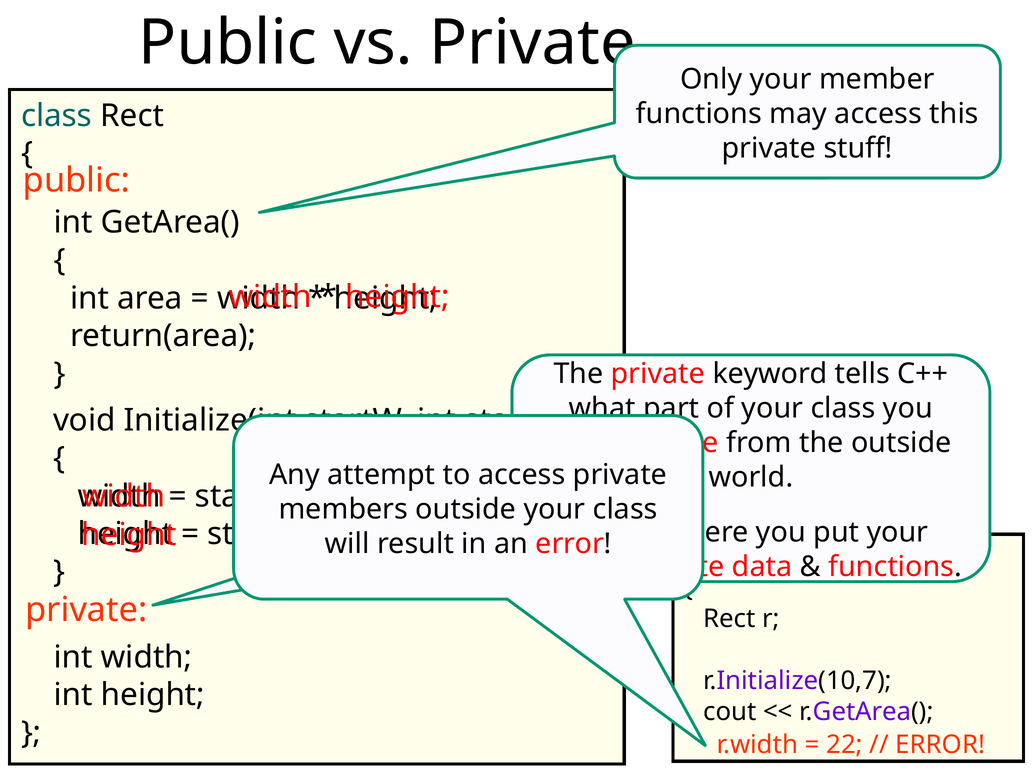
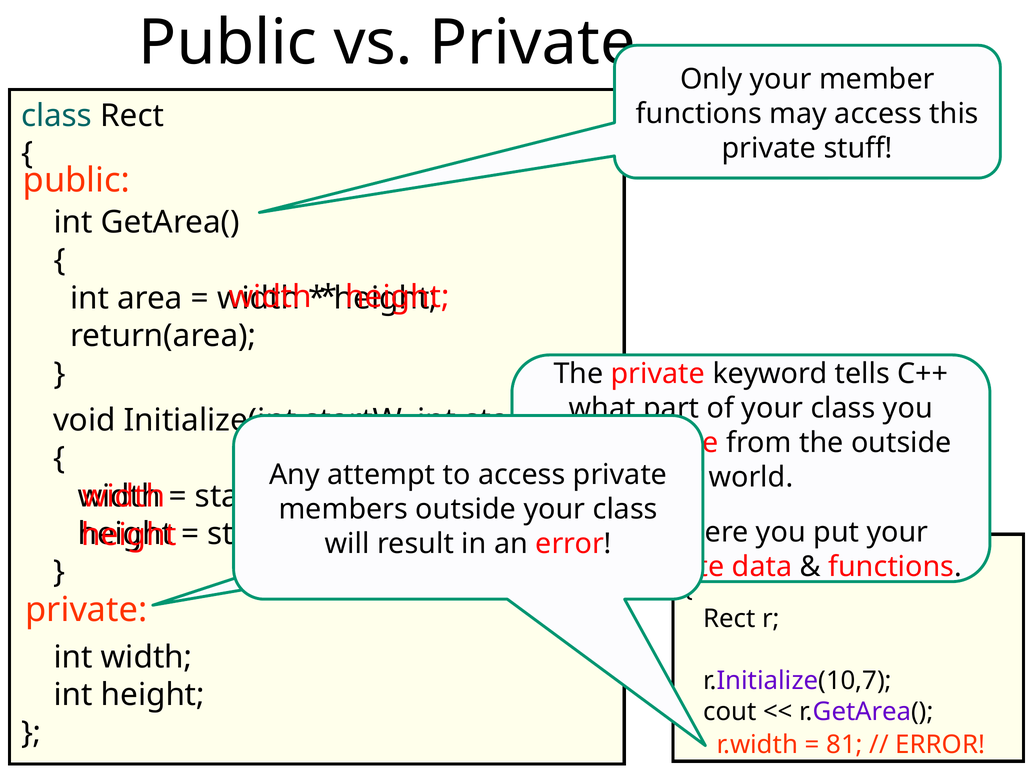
22: 22 -> 81 (845, 744)
